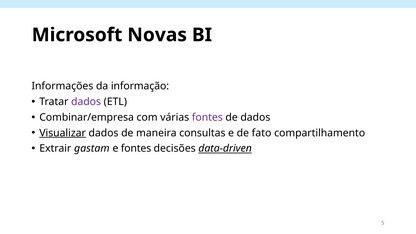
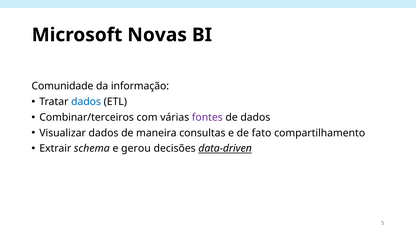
Informações: Informações -> Comunidade (62, 86)
dados colour: purple -> blue (86, 102)
Combinar/empresa: Combinar/empresa -> Combinar/terceiros (87, 117)
Visualizar underline: present -> none (63, 133)
gastam: gastam -> schema (92, 148)
e fontes: fontes -> gerou (136, 148)
